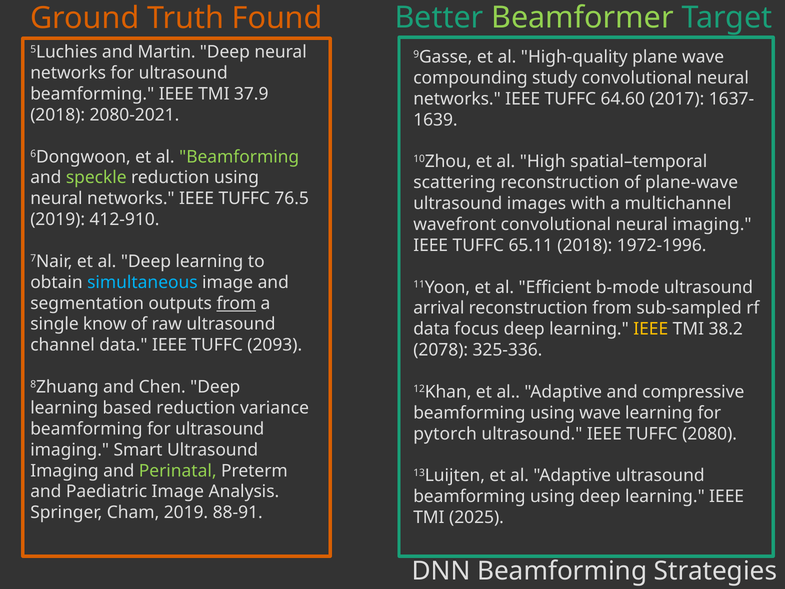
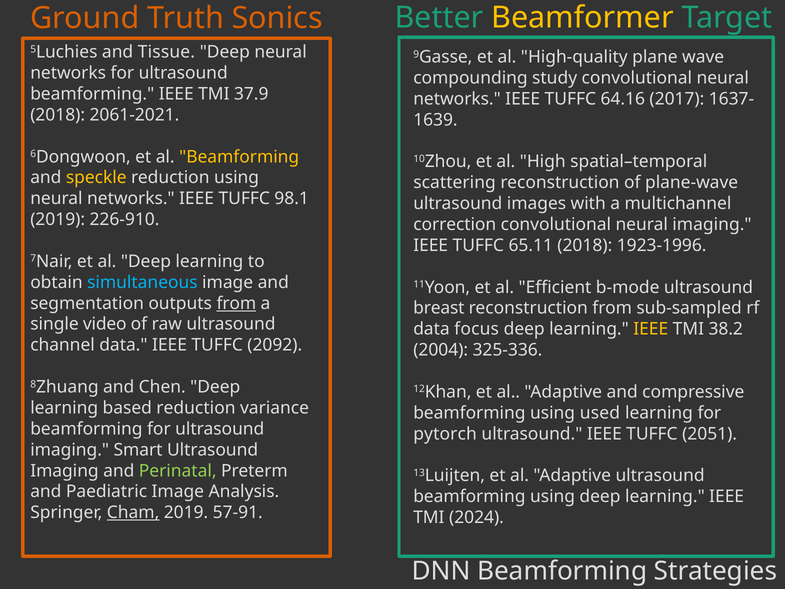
Beamformer colour: light green -> yellow (582, 18)
Found: Found -> Sonics (277, 18)
Martin: Martin -> Tissue (166, 52)
64.60: 64.60 -> 64.16 (623, 99)
2080-2021: 2080-2021 -> 2061-2021 (134, 115)
Beamforming colour: light green -> yellow (239, 157)
speckle colour: light green -> yellow (96, 178)
76.5: 76.5 -> 98.1 (292, 199)
412-910: 412-910 -> 226-910 (124, 219)
wavefront: wavefront -> correction (455, 224)
1972-1996: 1972-1996 -> 1923-1996 (662, 245)
arrival: arrival -> breast (439, 308)
know: know -> video (105, 324)
2093: 2093 -> 2092 (275, 345)
2078: 2078 -> 2004 (441, 350)
using wave: wave -> used (600, 413)
2080: 2080 -> 2051 (710, 434)
Cham underline: none -> present (133, 512)
88-91: 88-91 -> 57-91 (238, 512)
2025: 2025 -> 2024 (476, 517)
